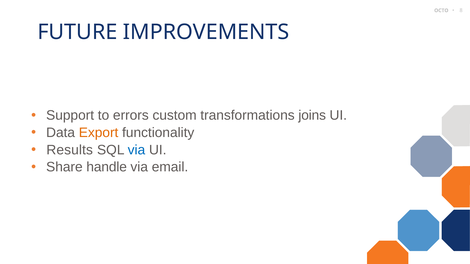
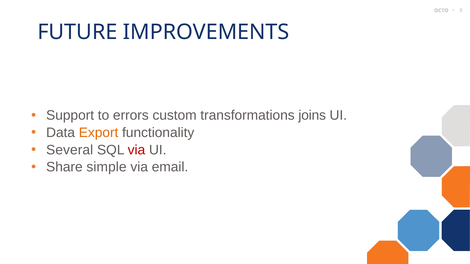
Results: Results -> Several (70, 150)
via colour: blue -> red (136, 150)
handle: handle -> simple (107, 167)
